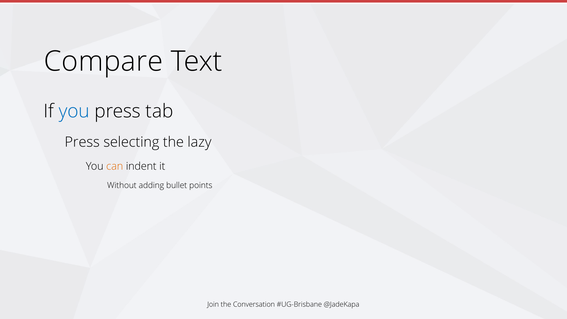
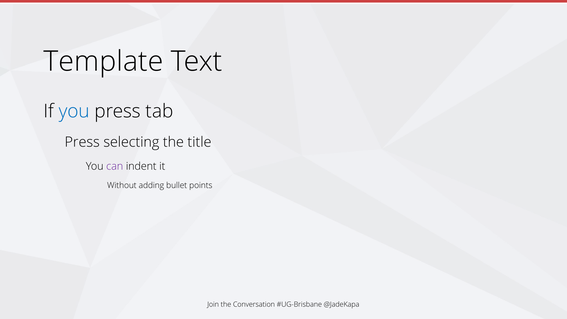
Compare: Compare -> Template (103, 61)
lazy: lazy -> title (199, 142)
can colour: orange -> purple (115, 166)
